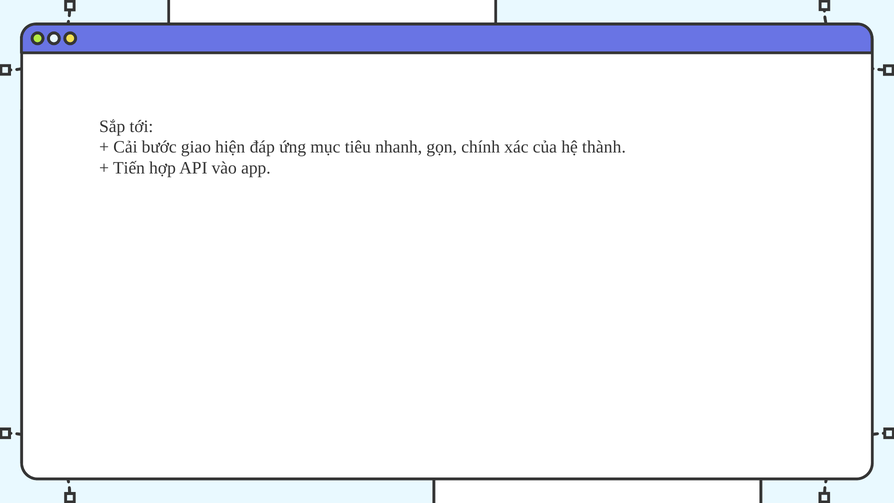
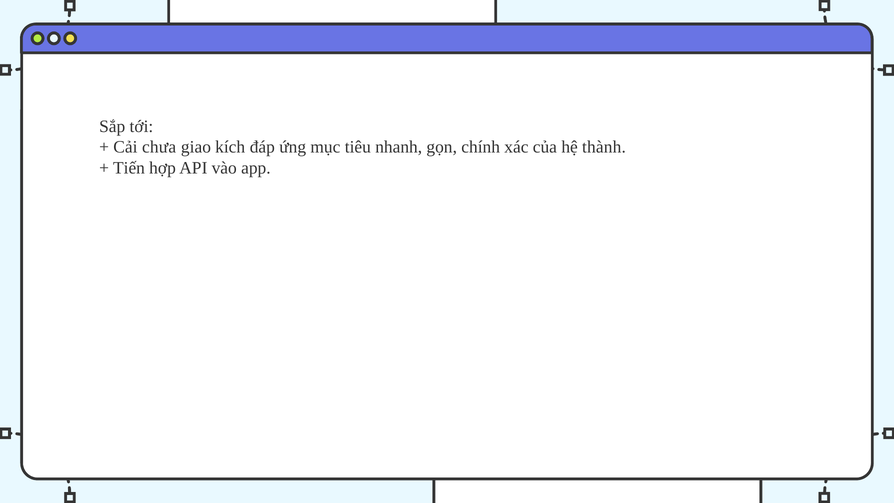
bước: bước -> chưa (159, 147)
hiện: hiện -> kích (230, 147)
